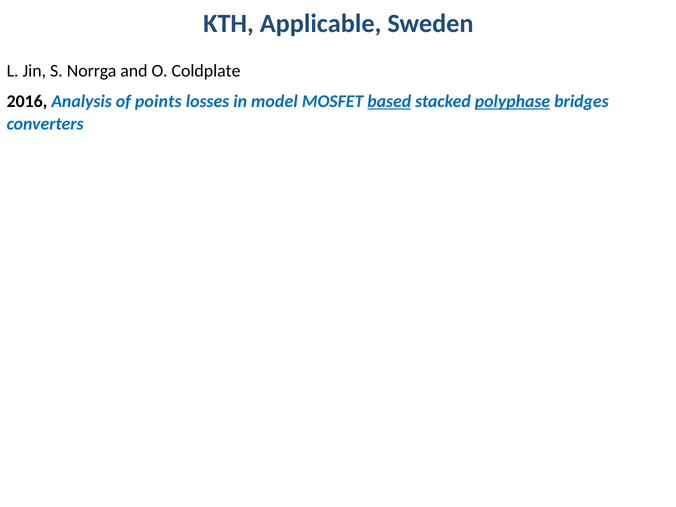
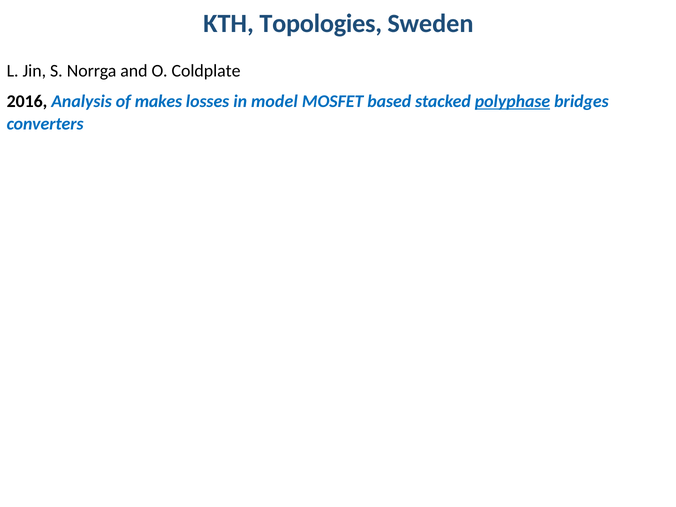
Applicable: Applicable -> Topologies (321, 23)
points: points -> makes (158, 101)
based underline: present -> none (389, 101)
